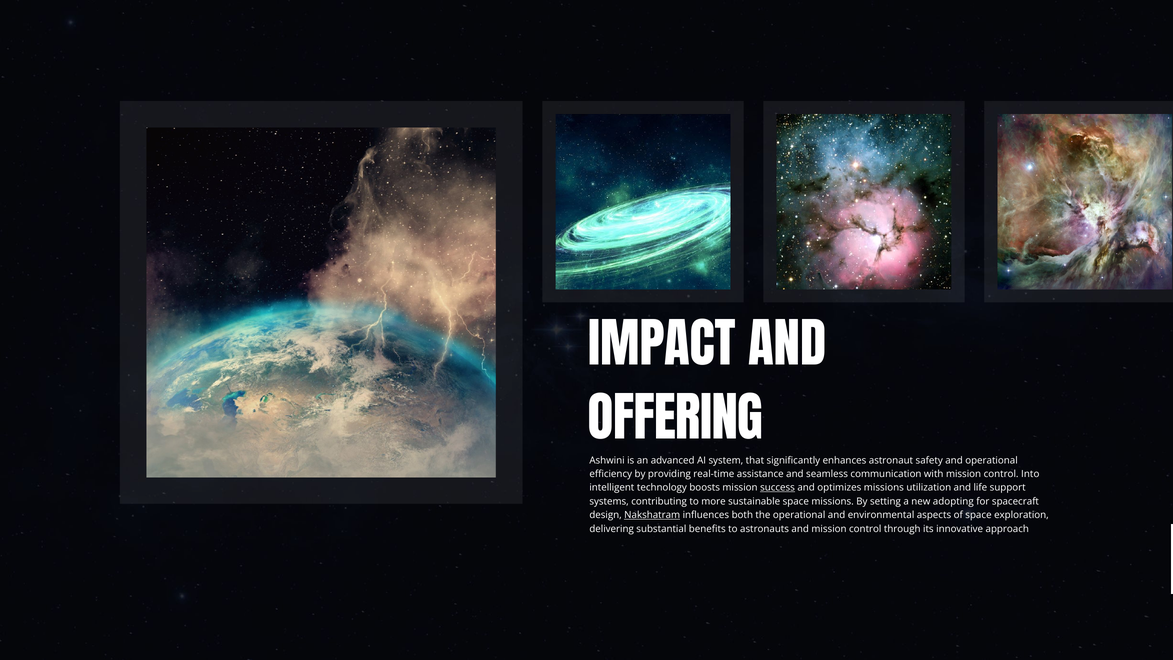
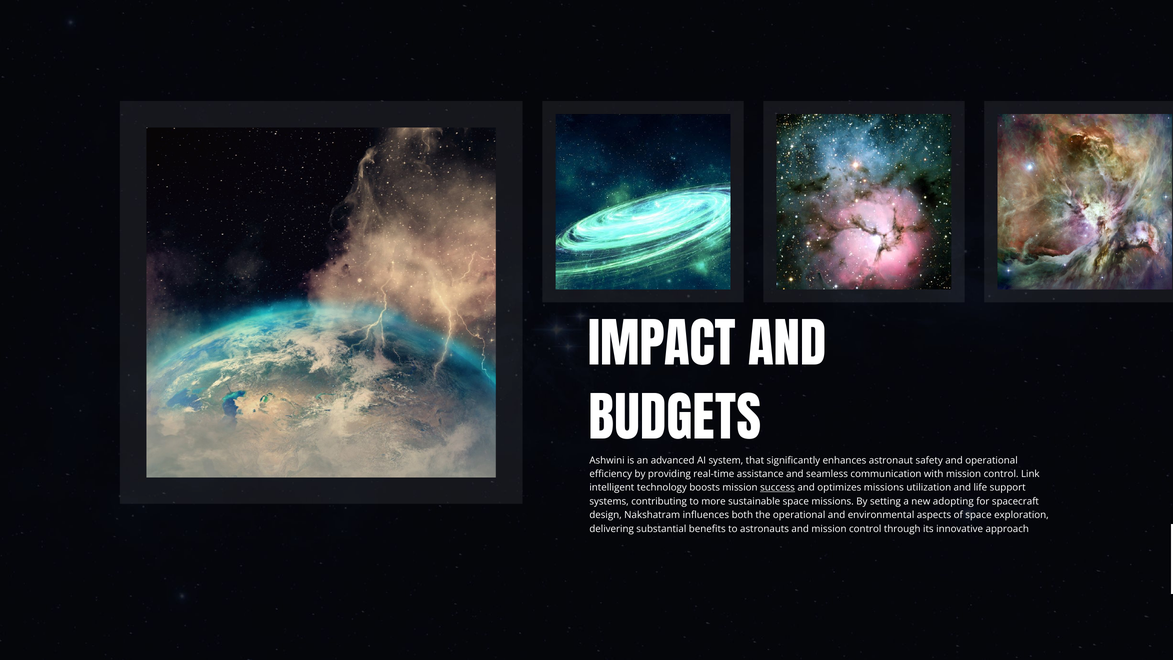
OFFERING: OFFERING -> BUDGETS (675, 421)
Into: Into -> Link (1030, 474)
Nakshatram underline: present -> none (652, 515)
